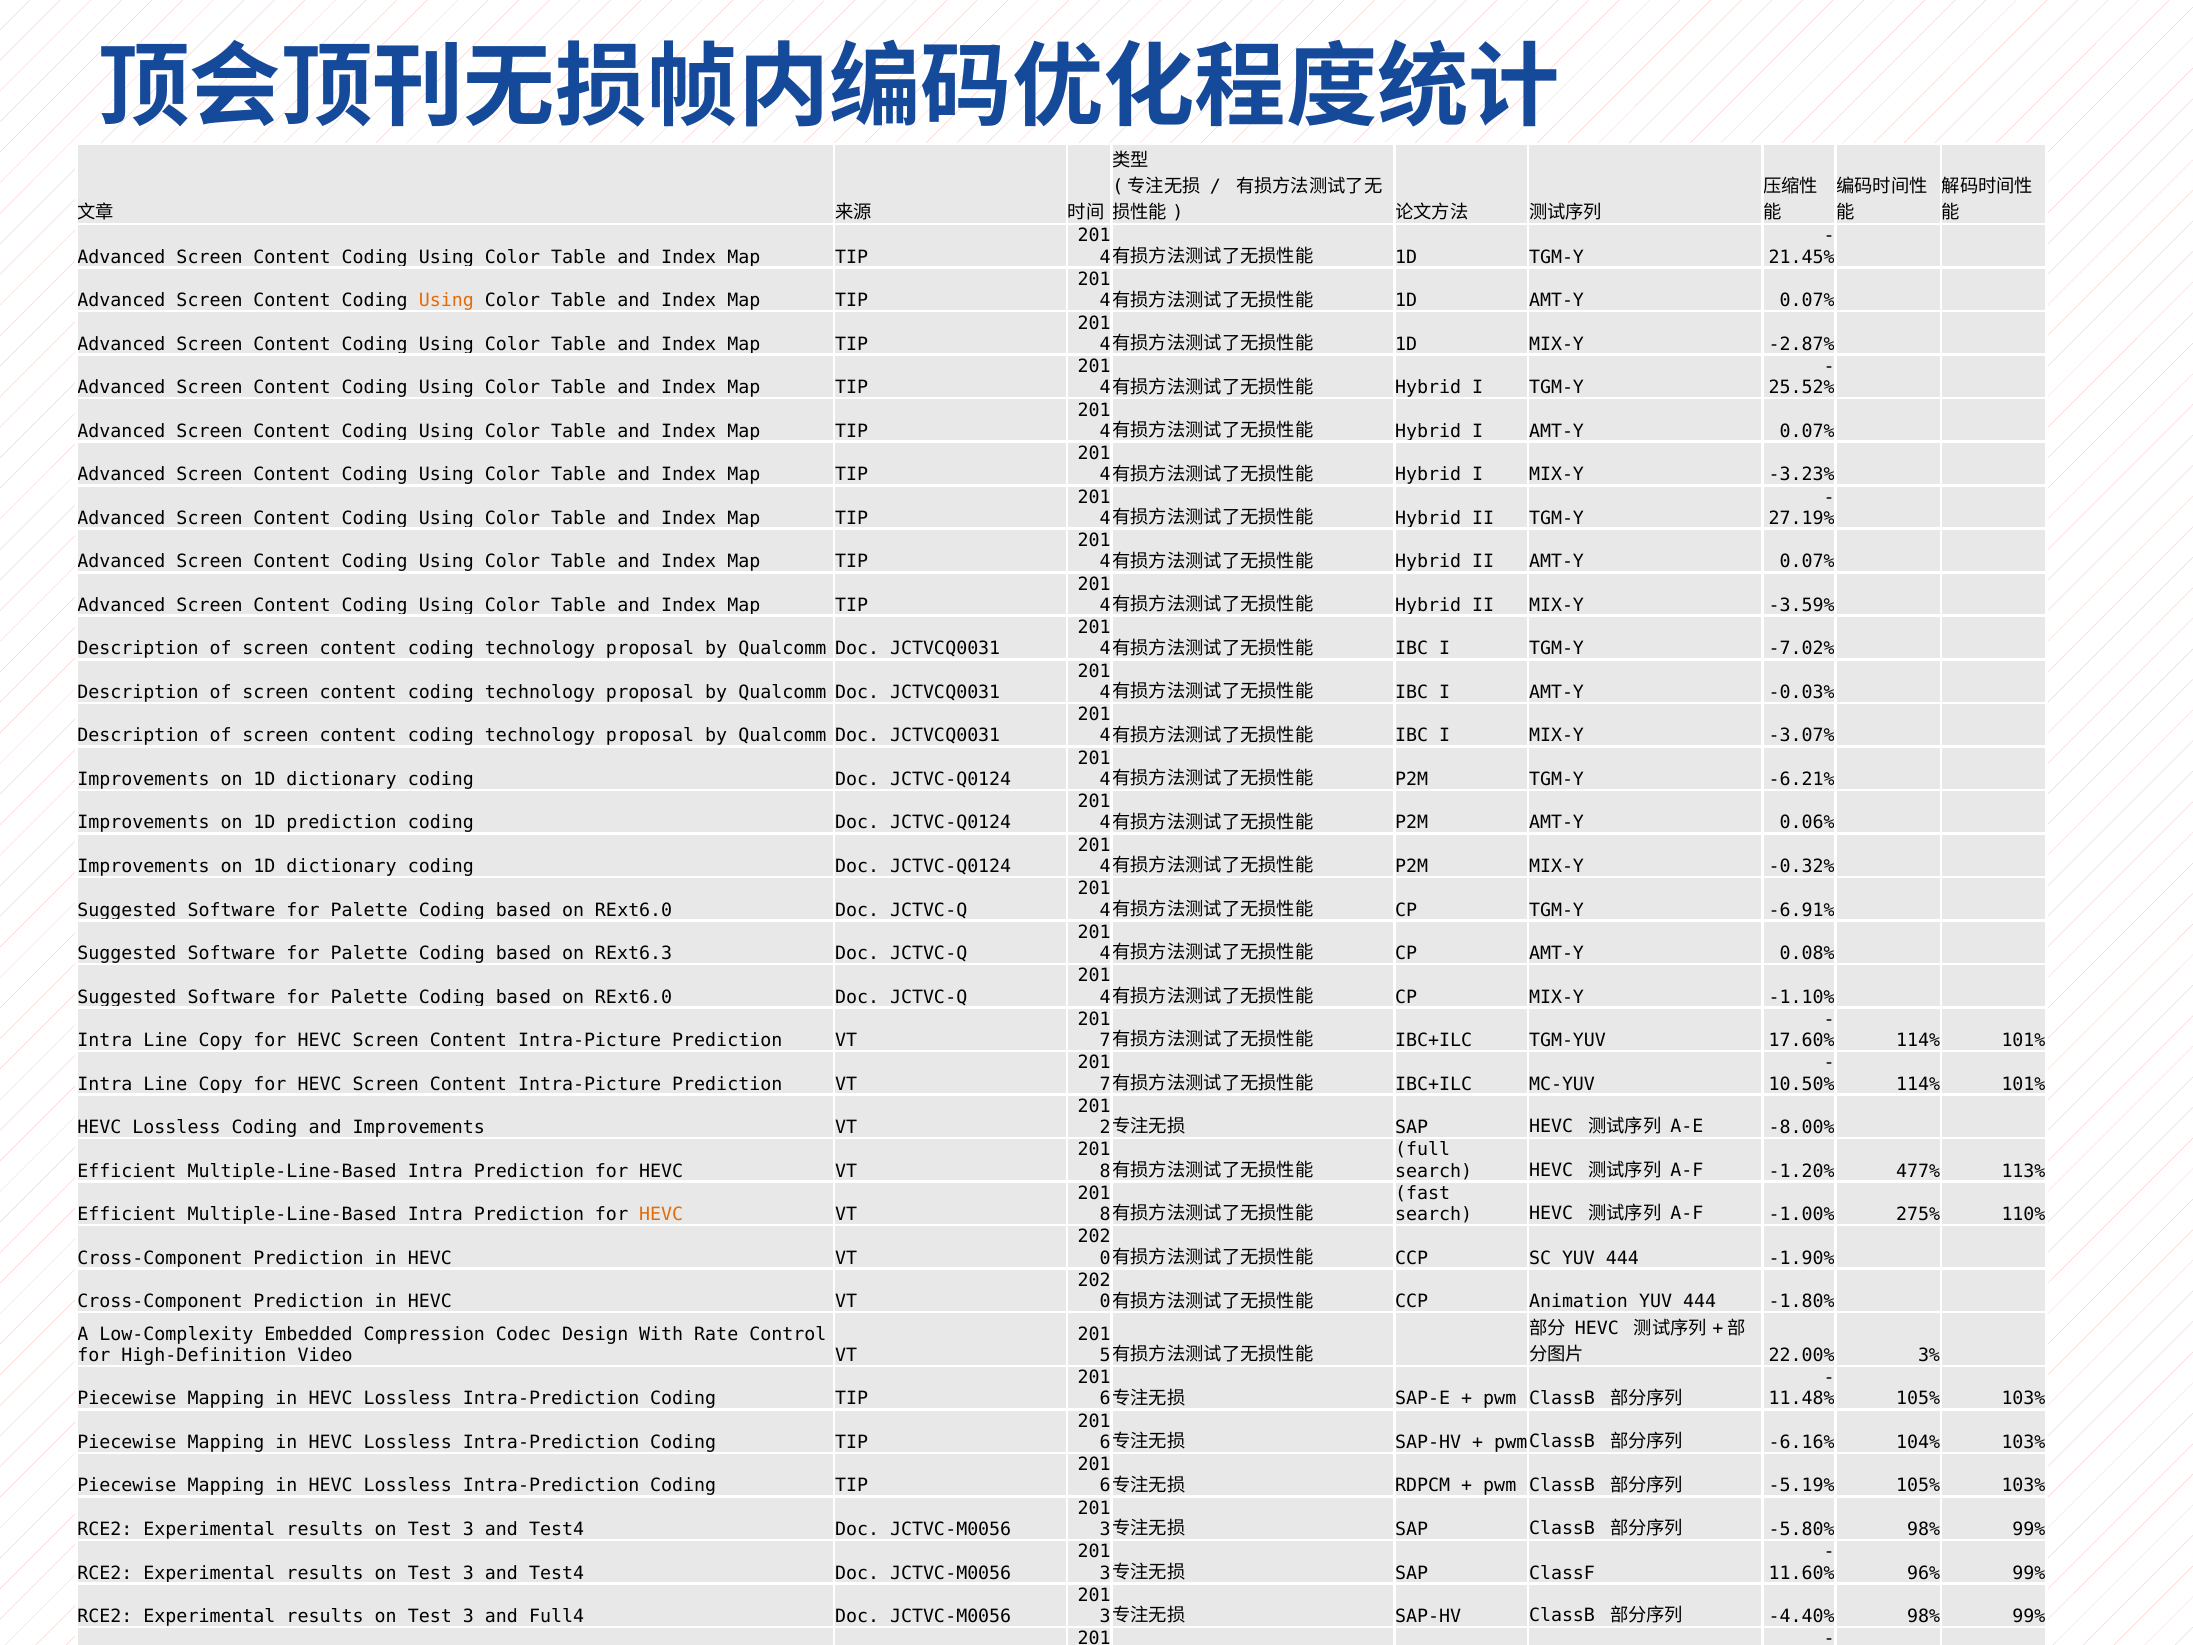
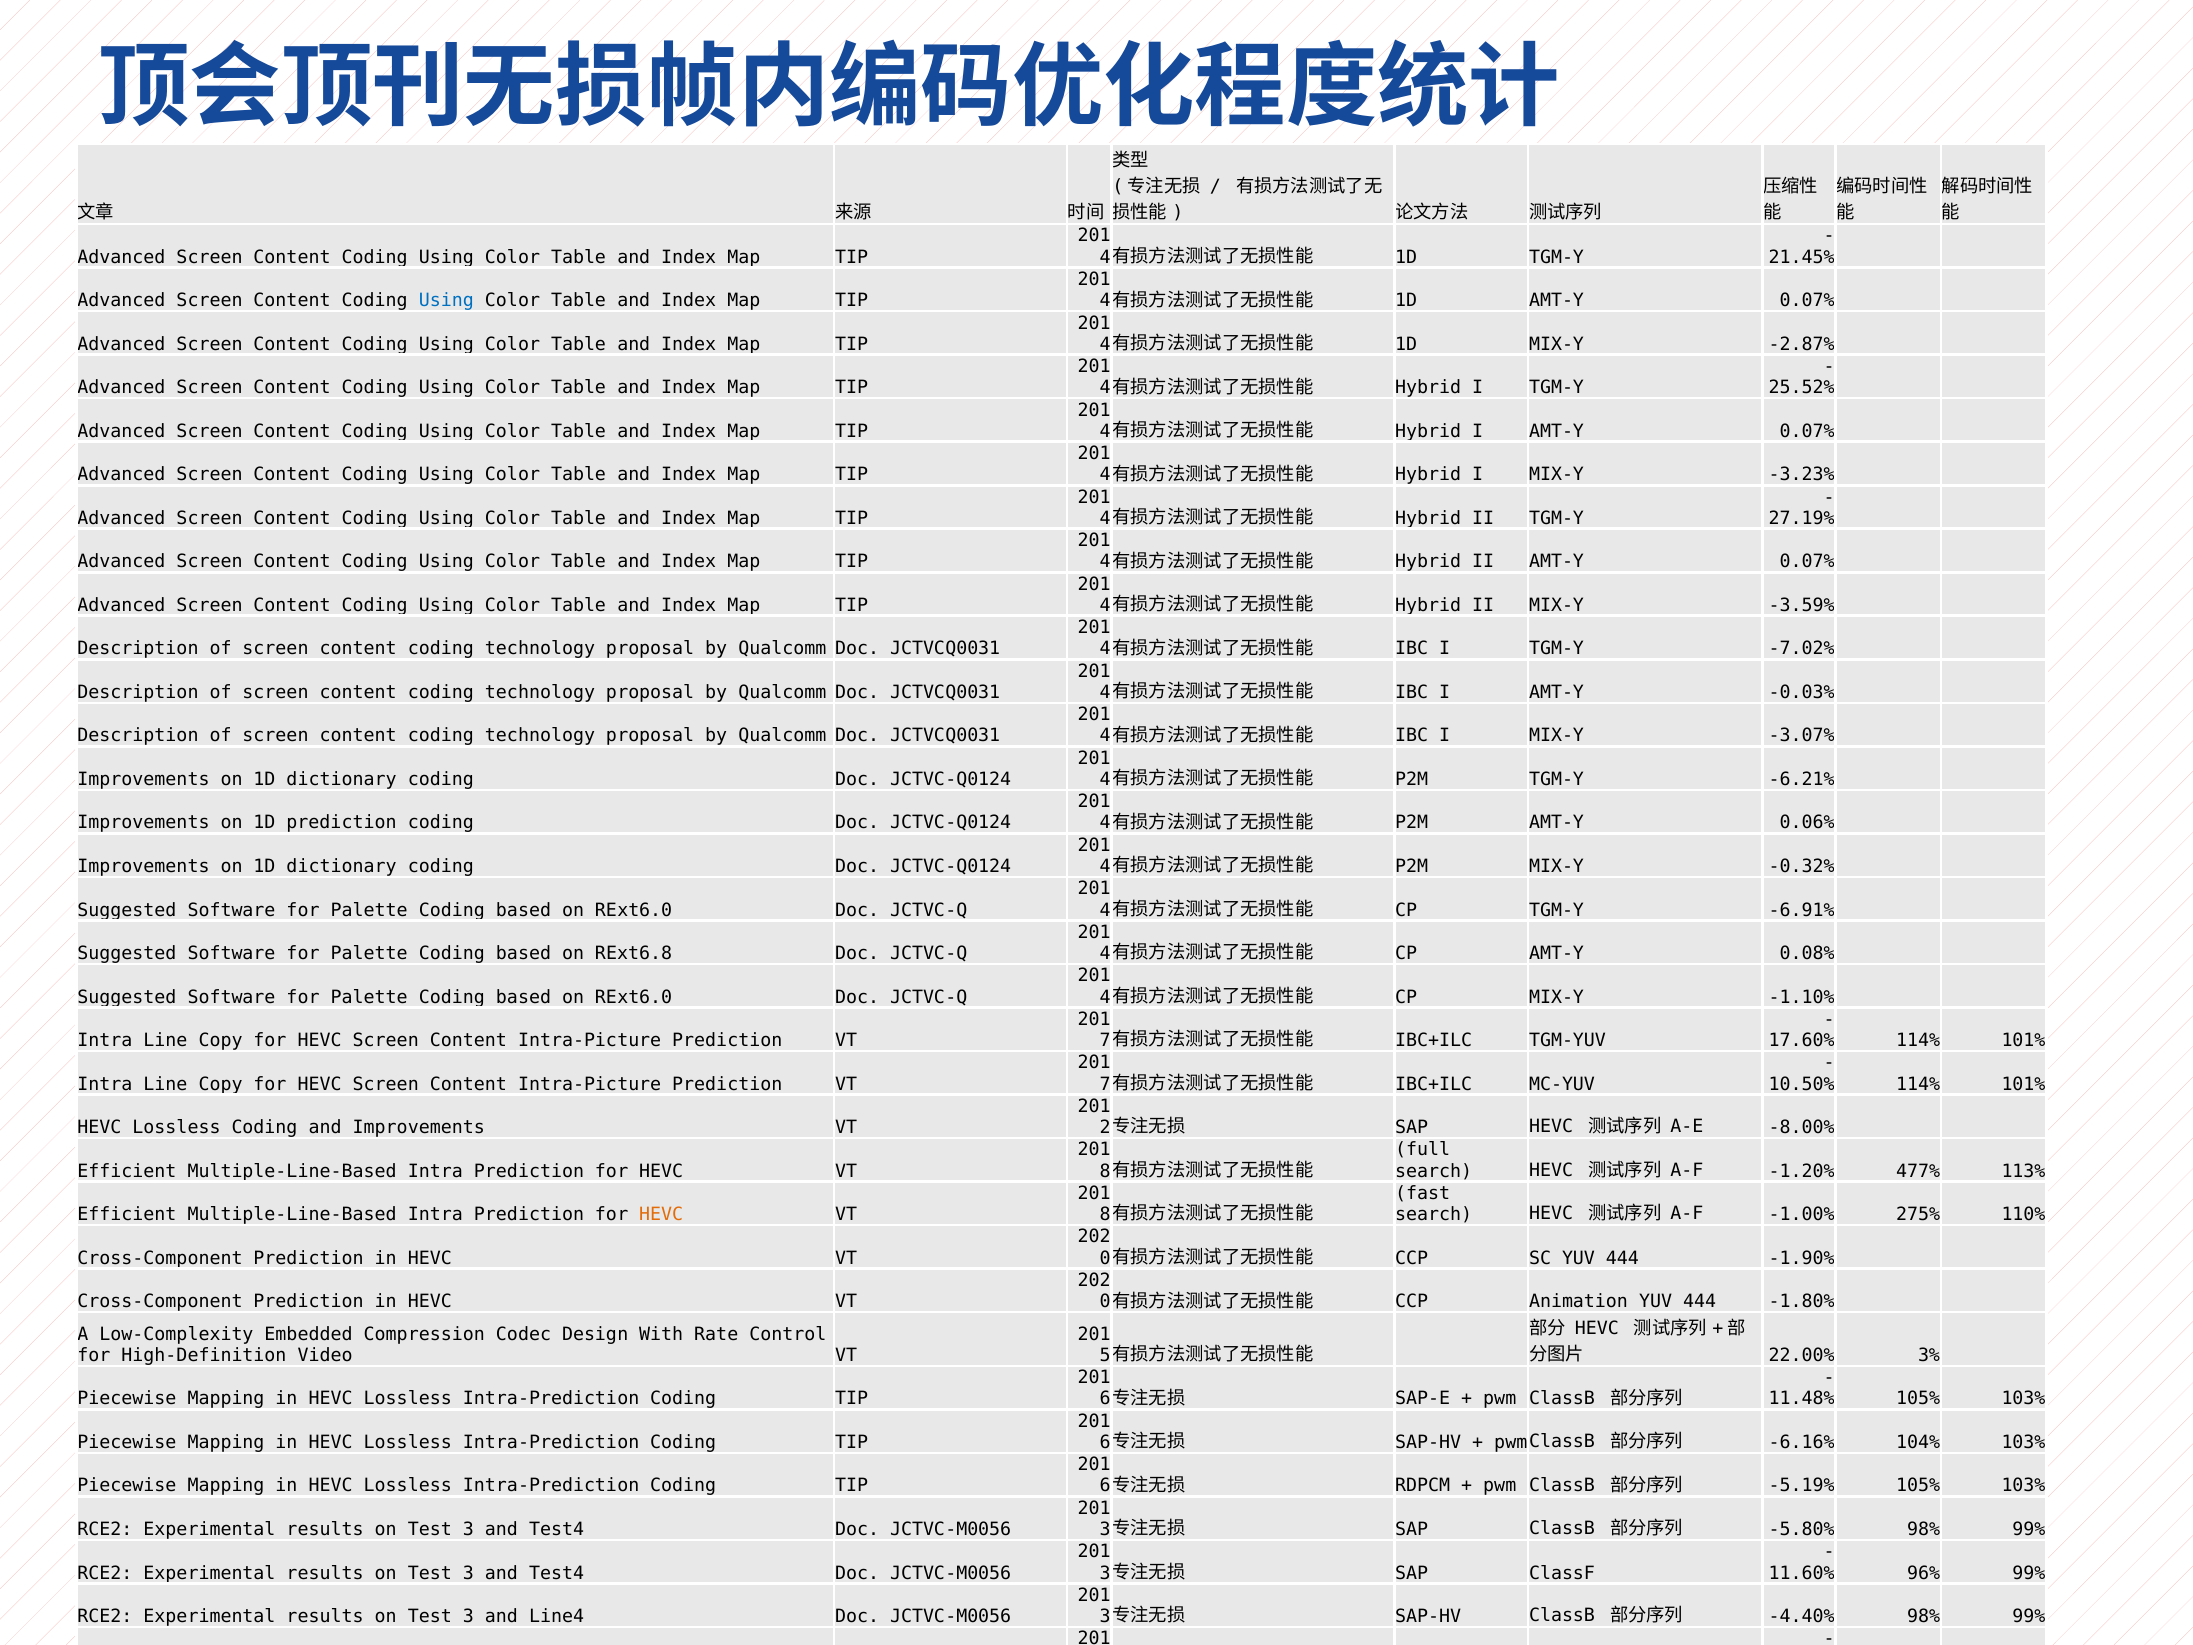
Using colour: orange -> blue (446, 301)
RExt6.3: RExt6.3 -> RExt6.8 (634, 953)
Full4: Full4 -> Line4 (557, 1616)
